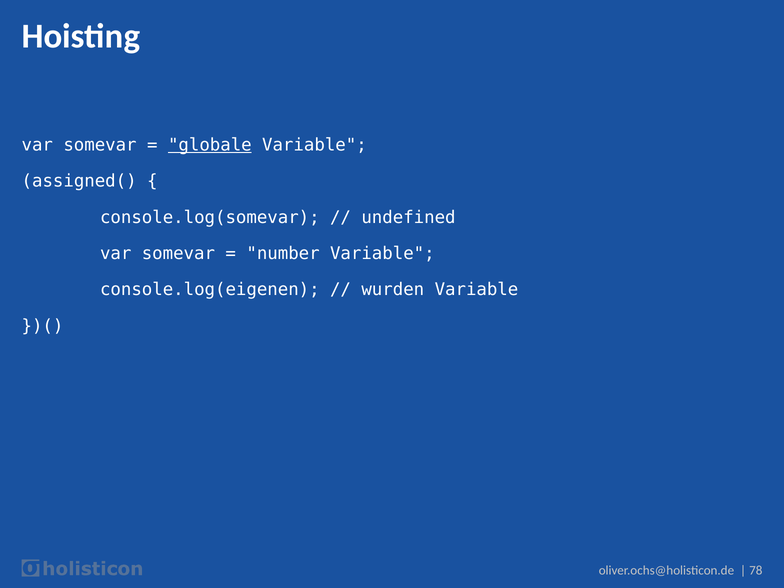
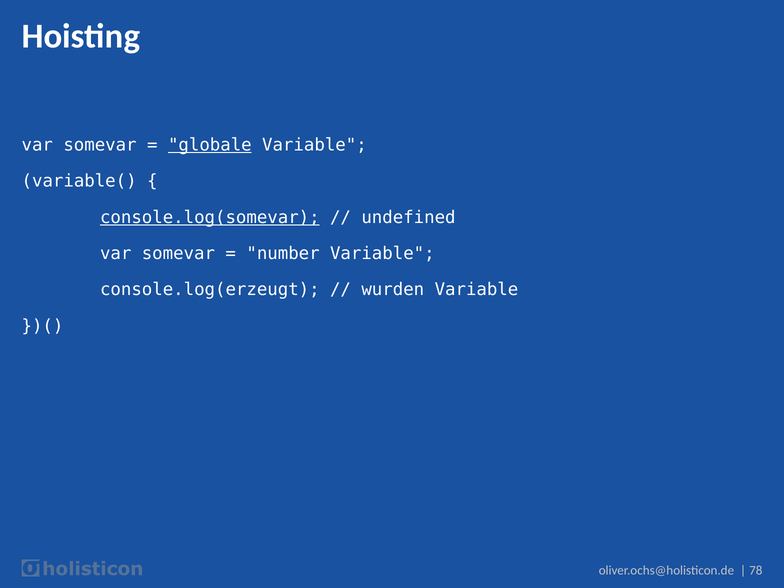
assigned(: assigned( -> variable( (79, 181)
console.log(somevar underline: none -> present (210, 217)
console.log(eigenen: console.log(eigenen -> console.log(erzeugt (210, 290)
